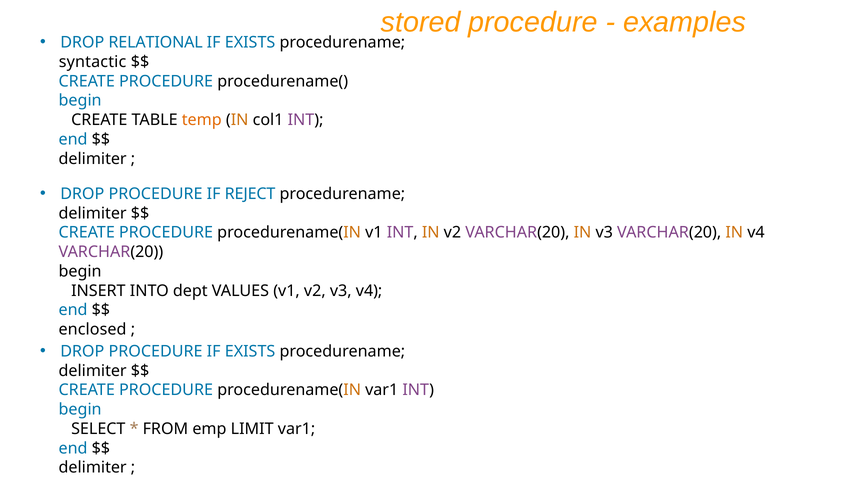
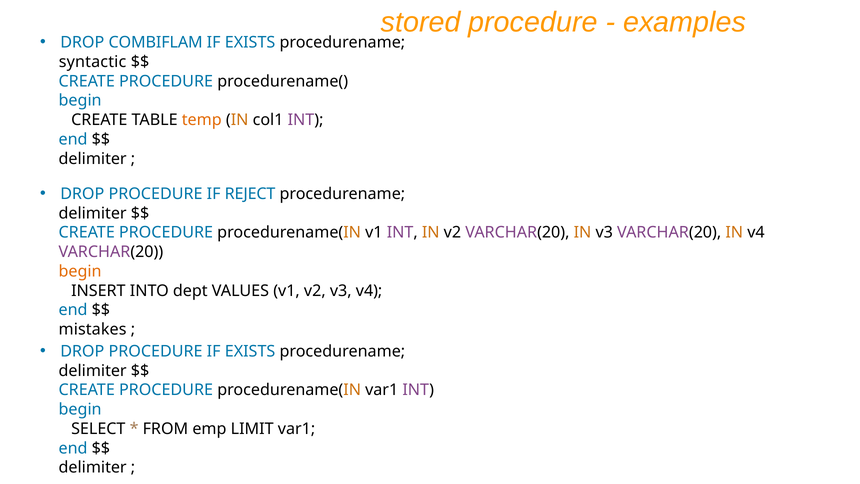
RELATIONAL: RELATIONAL -> COMBIFLAM (156, 42)
begin colour: black -> orange (80, 271)
enclosed: enclosed -> mistakes (93, 329)
